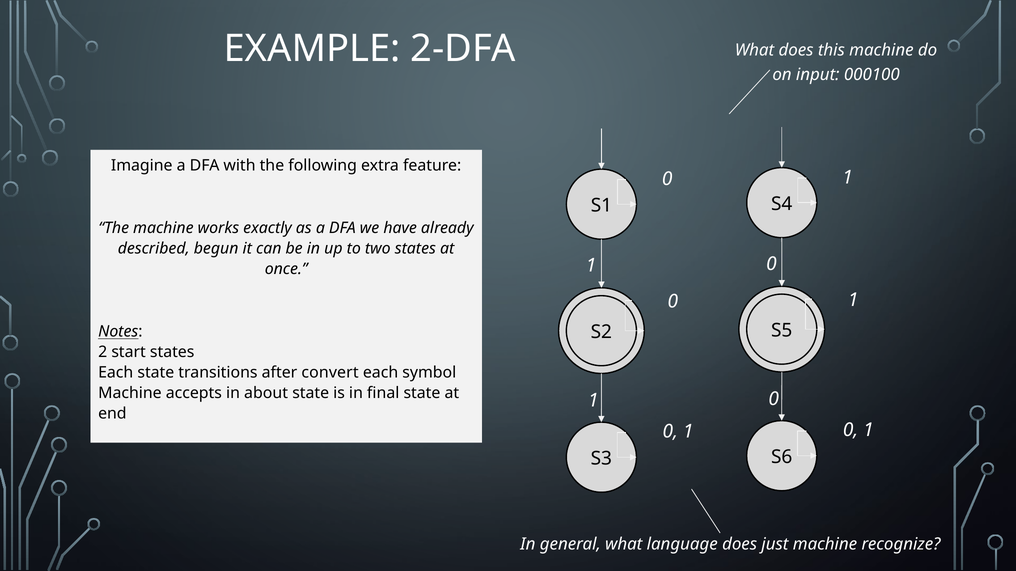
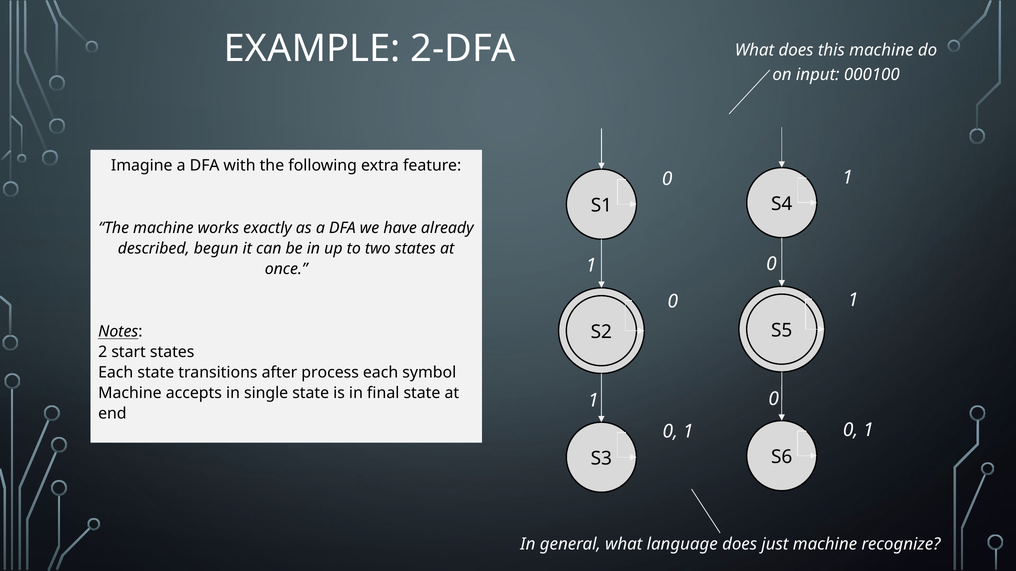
convert: convert -> process (330, 373)
about: about -> single (266, 393)
